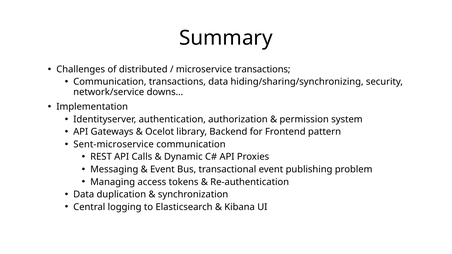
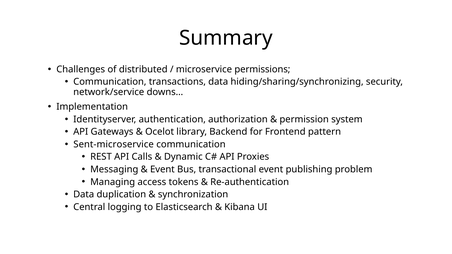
microservice transactions: transactions -> permissions (262, 69)
